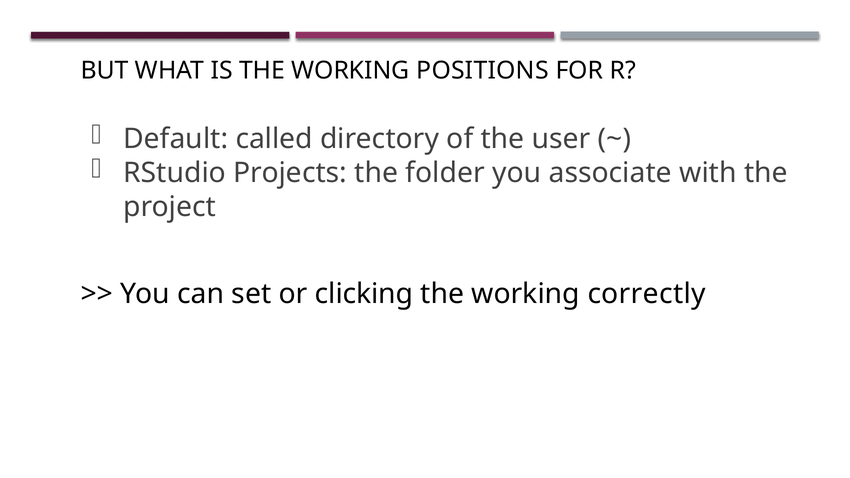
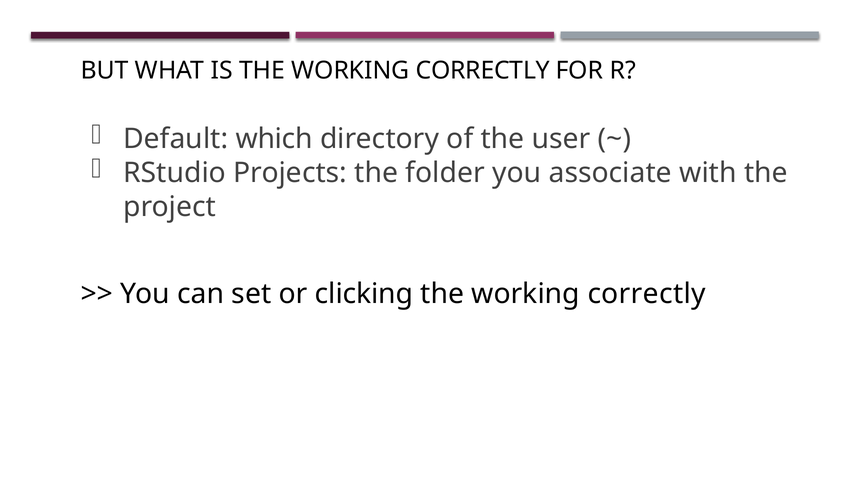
IS THE WORKING POSITIONS: POSITIONS -> CORRECTLY (483, 71)
called: called -> which (274, 139)
